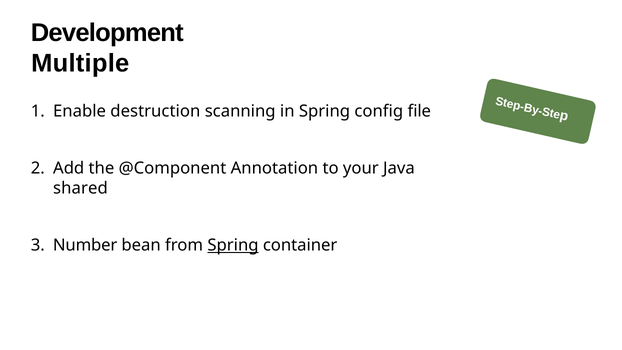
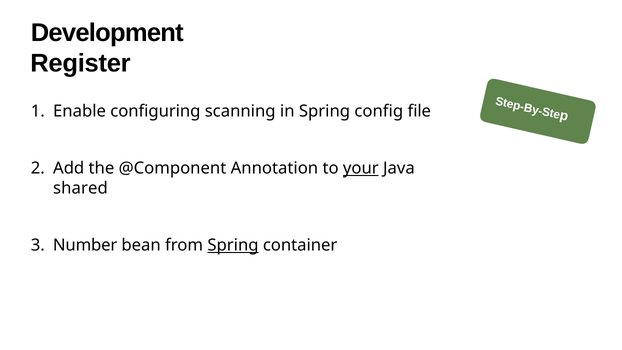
Multiple: Multiple -> Register (80, 63)
destruction: destruction -> configuring (155, 111)
your underline: none -> present (361, 168)
